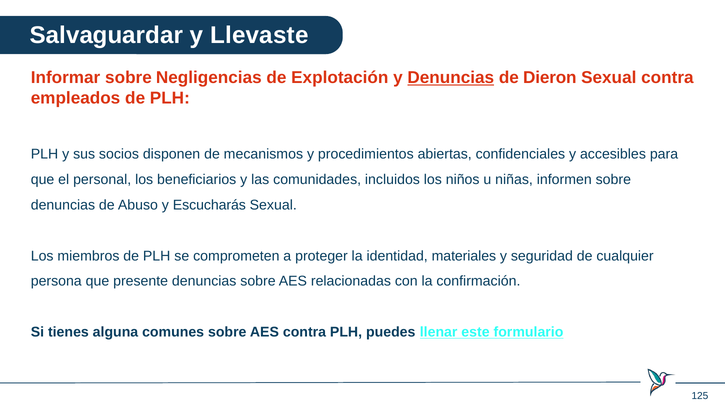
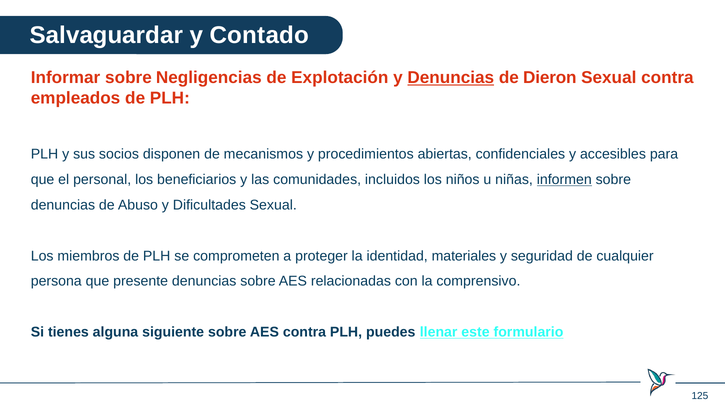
Llevaste: Llevaste -> Contado (259, 35)
informen underline: none -> present (564, 180)
Escucharás: Escucharás -> Dificultades (209, 205)
confirmación: confirmación -> comprensivo (478, 281)
comunes: comunes -> siguiente (173, 332)
